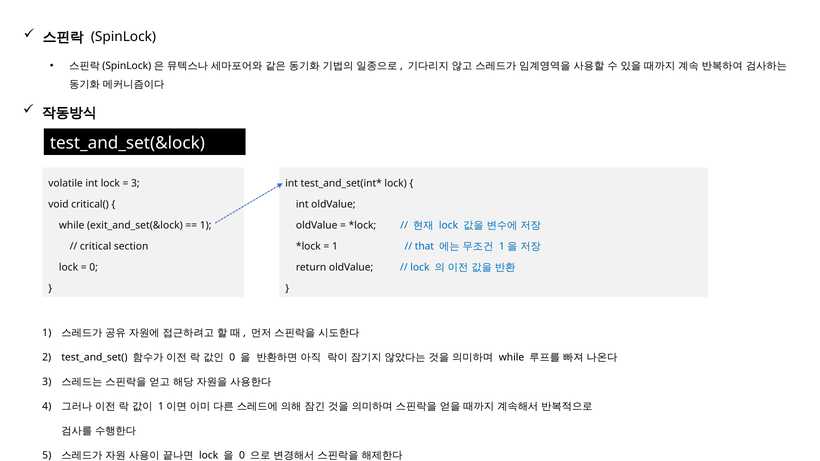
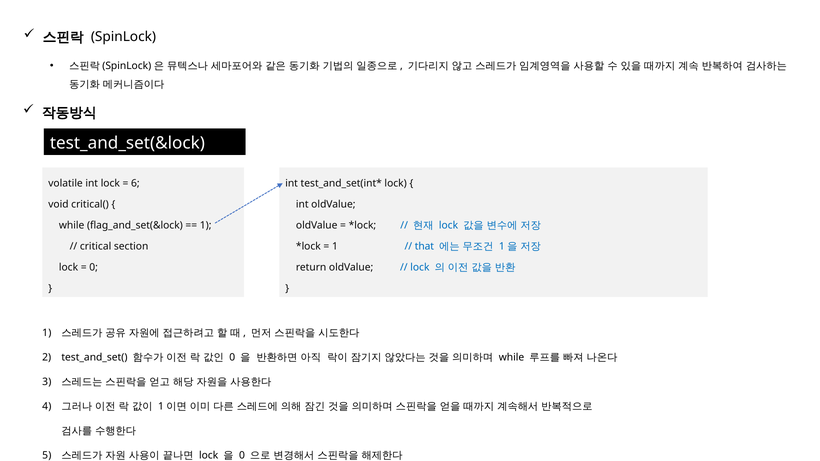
3: 3 -> 6 (135, 184)
exit_and_set(&lock: exit_and_set(&lock -> flag_and_set(&lock (135, 226)
